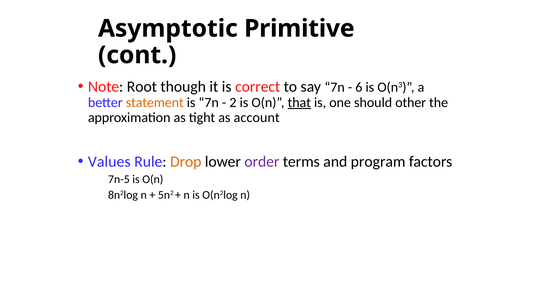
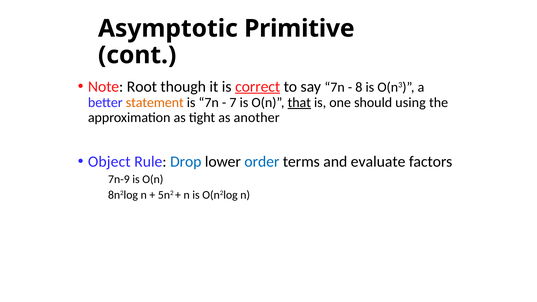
correct underline: none -> present (258, 87)
6: 6 -> 8 (359, 87)
2: 2 -> 7 (233, 103)
other: other -> using (411, 103)
account: account -> another (257, 118)
Values: Values -> Object (109, 162)
Drop colour: orange -> blue (186, 162)
order colour: purple -> blue (262, 162)
program: program -> evaluate (378, 162)
7n-5: 7n-5 -> 7n-9 (119, 179)
